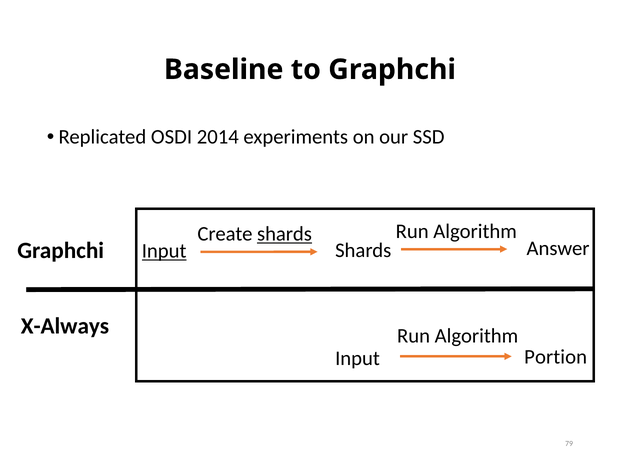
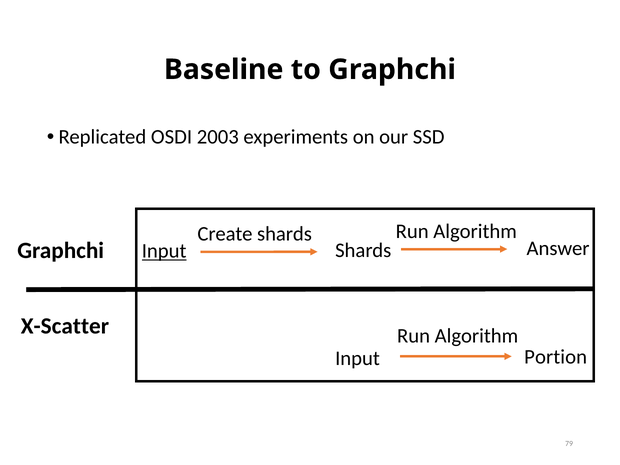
2014: 2014 -> 2003 (218, 137)
shards underline: present -> none (285, 234)
X-Always: X-Always -> X-Scatter (65, 326)
